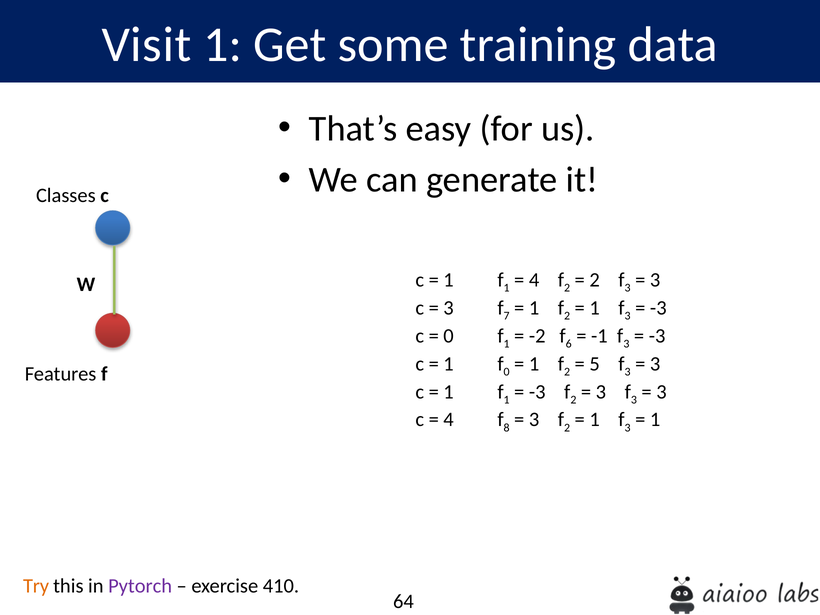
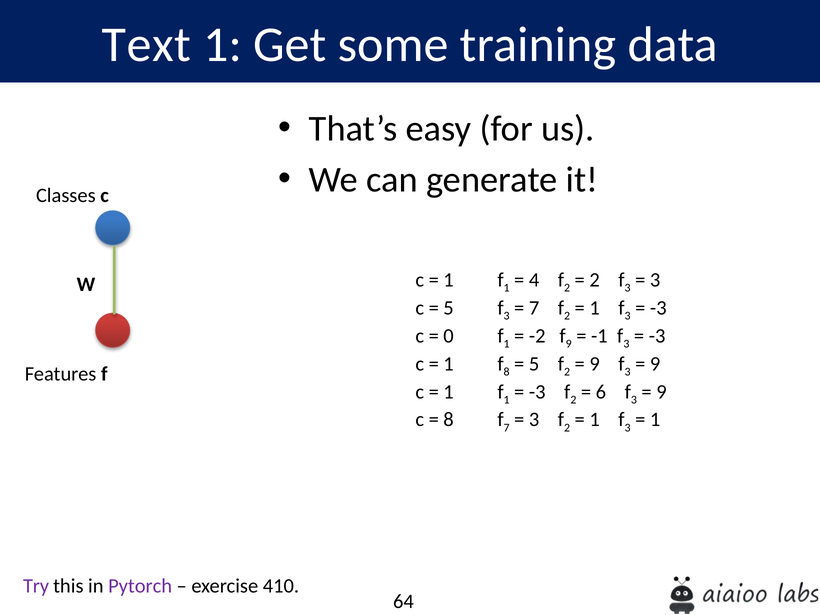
Visit: Visit -> Text (146, 45)
3: 3 -> 5 (449, 308)
7: 7 -> 3 (507, 316)
1: 1 -> 7 (534, 308)
f 6: 6 -> 9 (569, 344)
f 0: 0 -> 8 (507, 372)
1: 1 -> 5 (534, 364)
5: 5 -> 9 (595, 364)
3: 3 -> 9 (655, 364)
3: 3 -> 6 (601, 392)
3: 3 -> 9 (661, 392)
4: 4 -> 8 (449, 420)
f 8: 8 -> 7 (507, 428)
Try colour: orange -> purple (36, 586)
